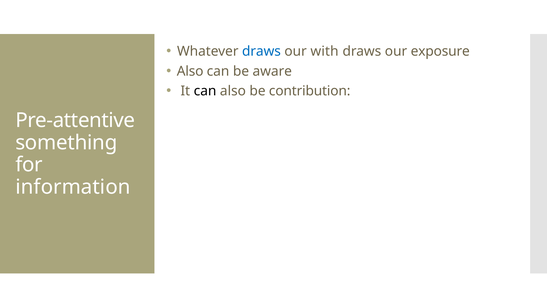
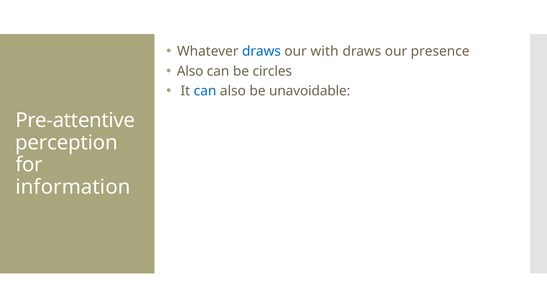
exposure: exposure -> presence (440, 51)
aware: aware -> circles (272, 71)
can colour: black -> blue (205, 91)
contribution: contribution -> unavoidable (310, 91)
something: something -> perception (66, 142)
